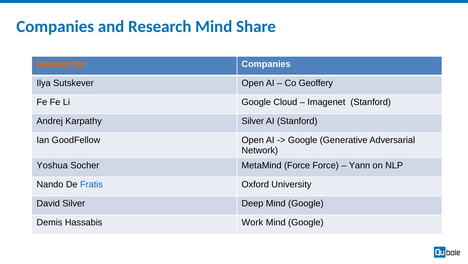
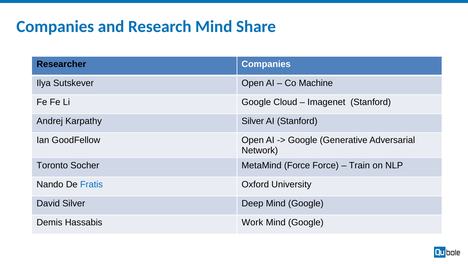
Researcher colour: orange -> black (61, 64)
Geoffery: Geoffery -> Machine (316, 83)
Yoshua: Yoshua -> Toronto (52, 165)
Yann: Yann -> Train (359, 165)
